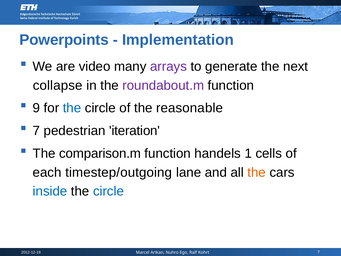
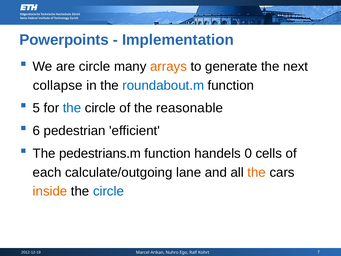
are video: video -> circle (95, 66)
arrays colour: purple -> orange (168, 66)
roundabout.m colour: purple -> blue (163, 85)
9: 9 -> 5 (36, 108)
7: 7 -> 6 (36, 131)
iteration: iteration -> efficient (135, 131)
comparison.m: comparison.m -> pedestrians.m (100, 153)
1: 1 -> 0 (248, 153)
timestep/outgoing: timestep/outgoing -> calculate/outgoing (119, 172)
inside colour: blue -> orange (50, 191)
